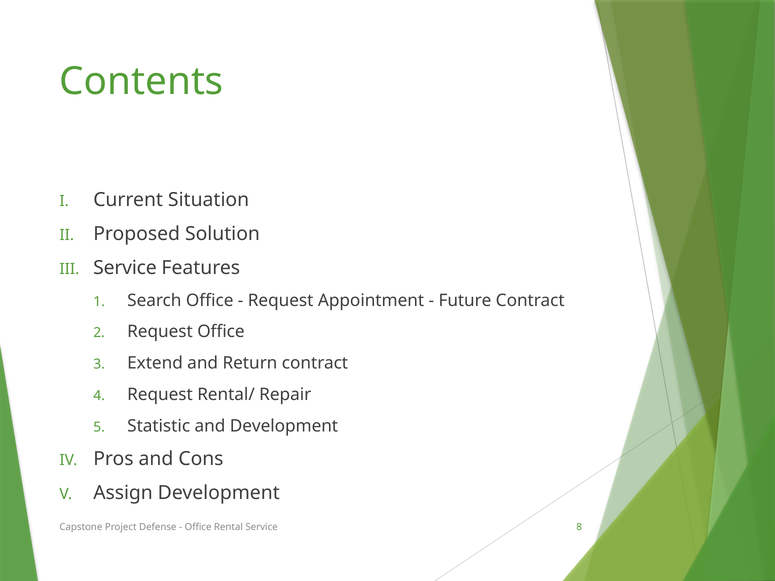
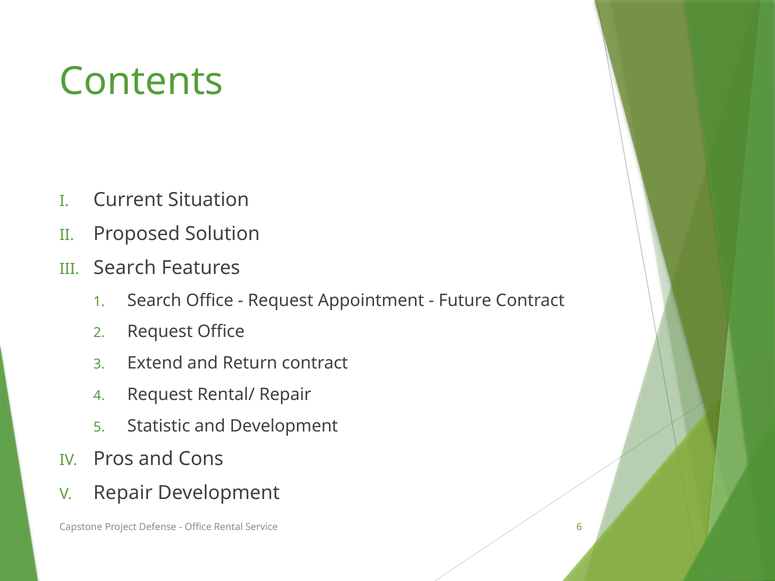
Service: Service -> Search (125, 268)
Assign: Assign -> Repair (123, 493)
8: 8 -> 6 (579, 527)
